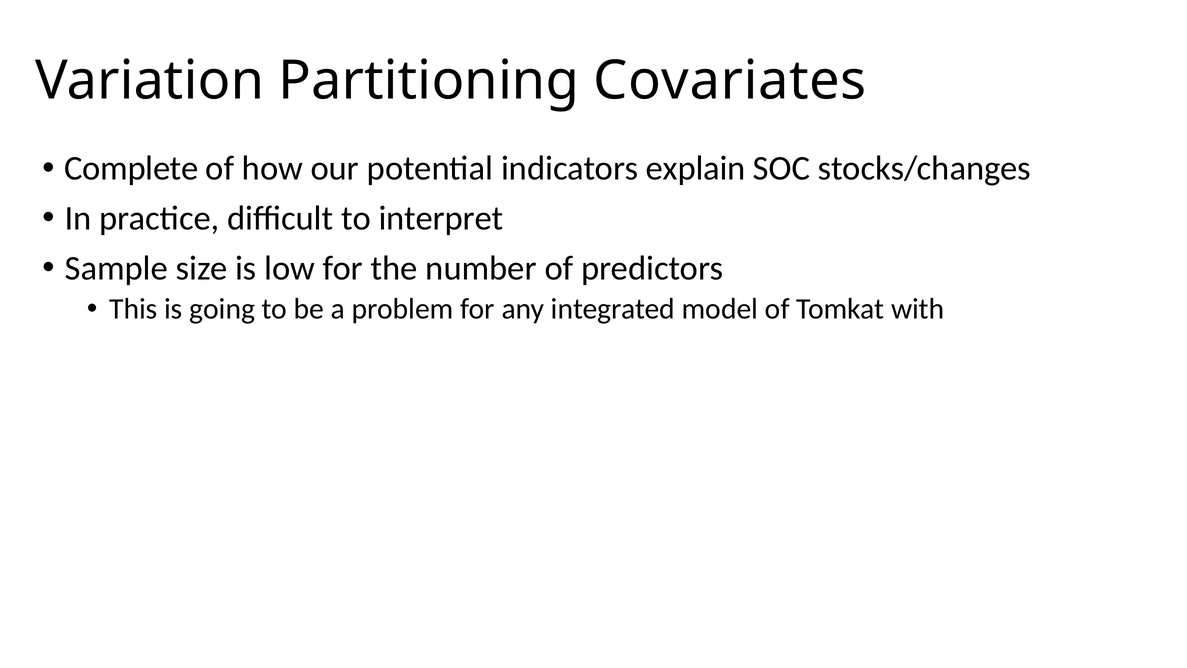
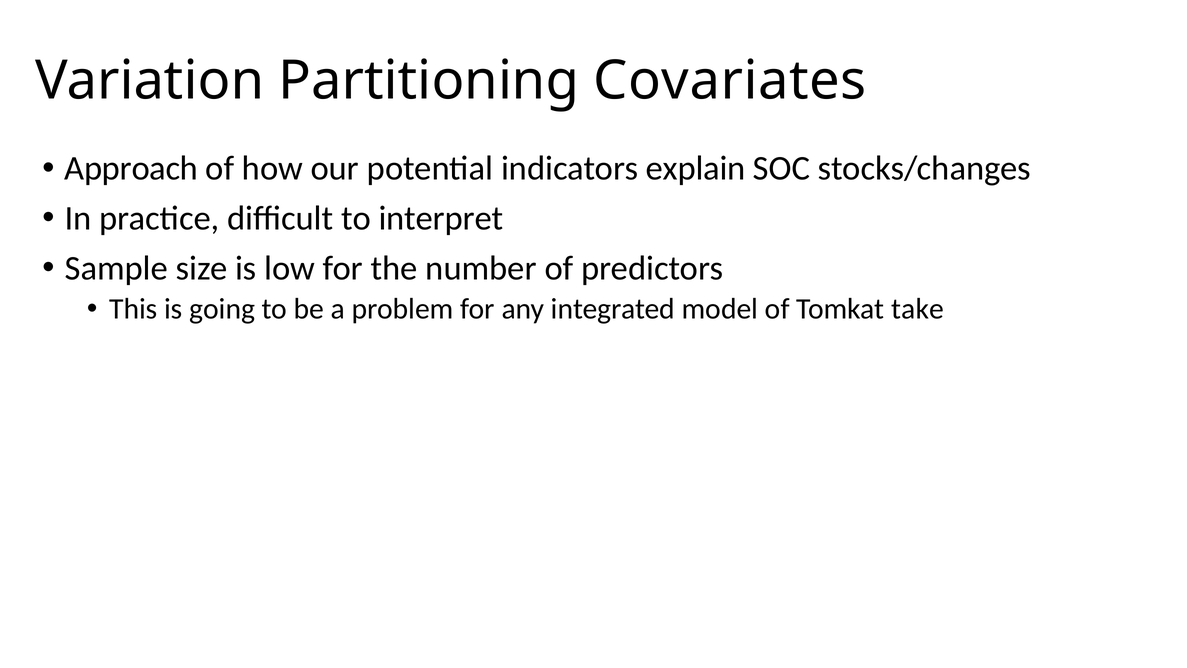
Complete: Complete -> Approach (131, 168)
with: with -> take (918, 309)
